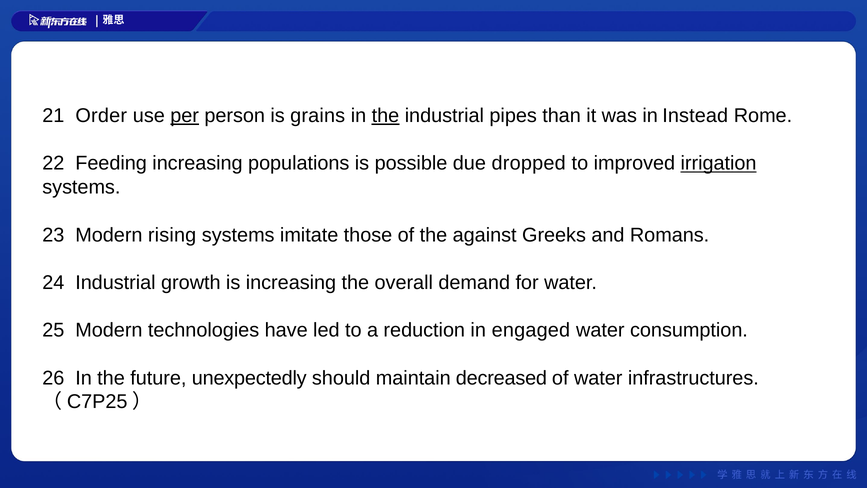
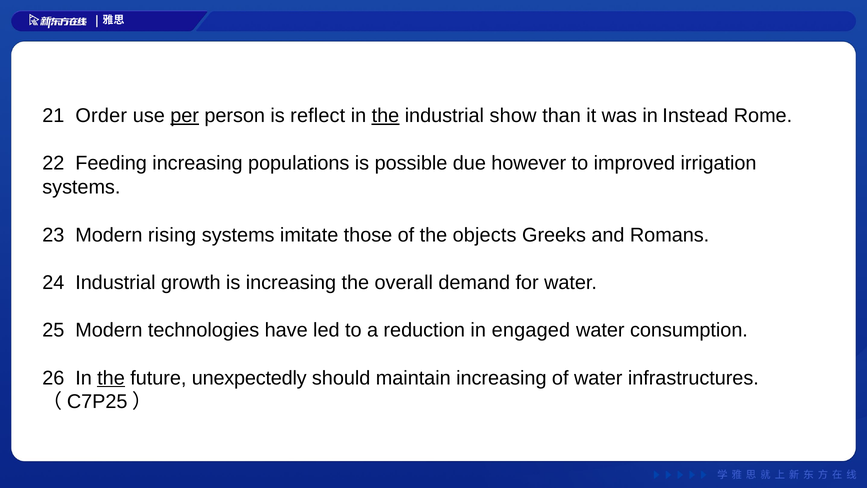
grains: grains -> reflect (318, 116)
pipes: pipes -> show (513, 116)
dropped: dropped -> however (529, 163)
irrigation underline: present -> none (719, 163)
against: against -> objects (485, 235)
the underline: none -> present (111, 378)
maintain decreased: decreased -> increasing (501, 378)
